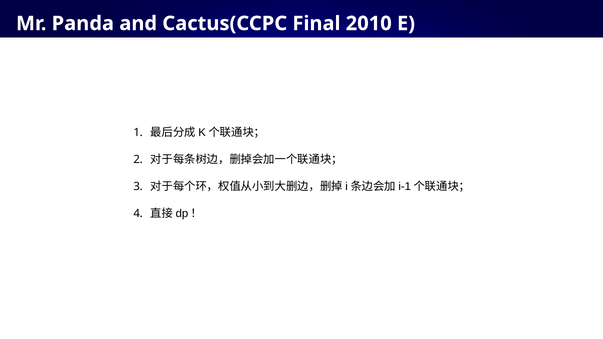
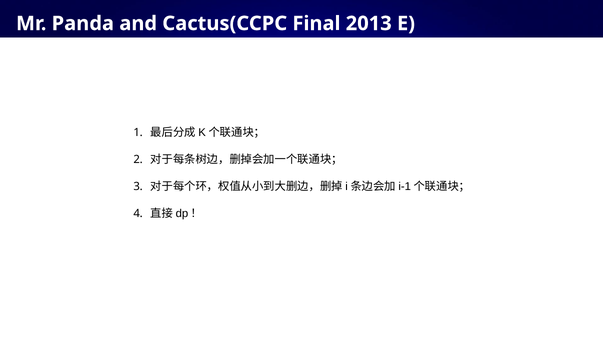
2010: 2010 -> 2013 (369, 24)
